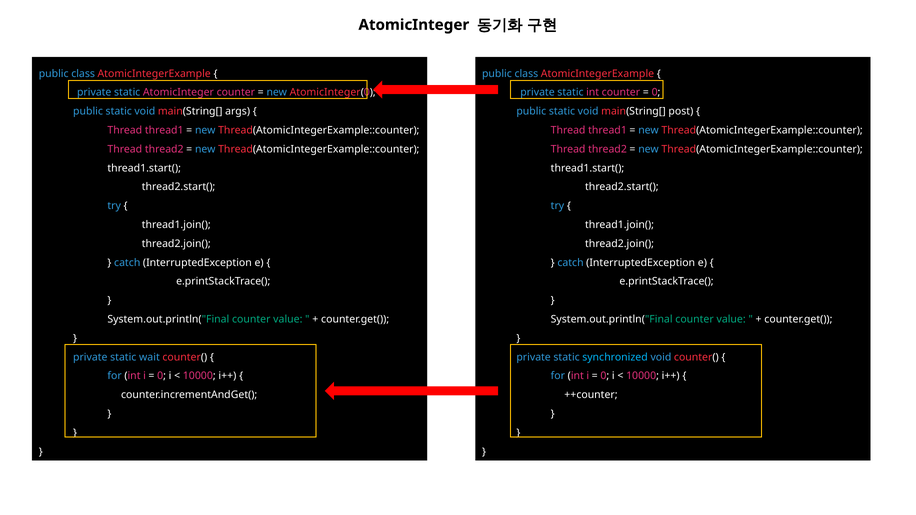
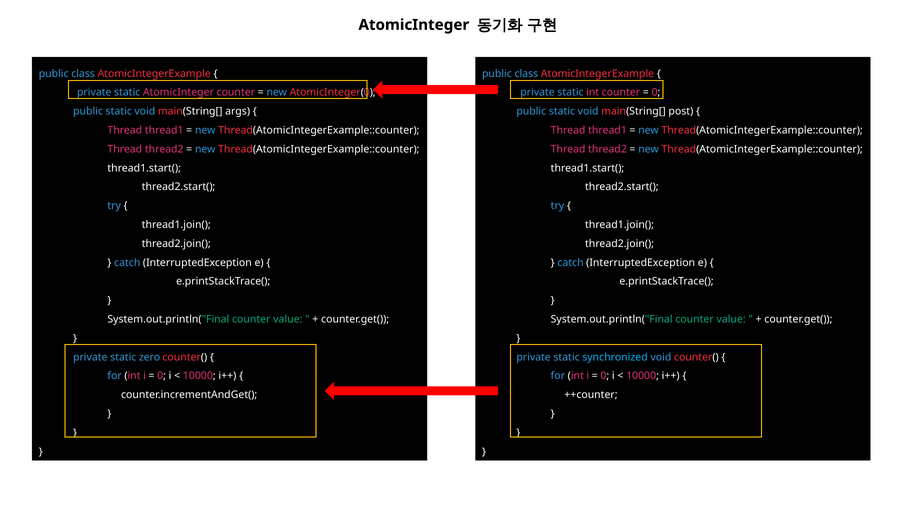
wait: wait -> zero (149, 357)
